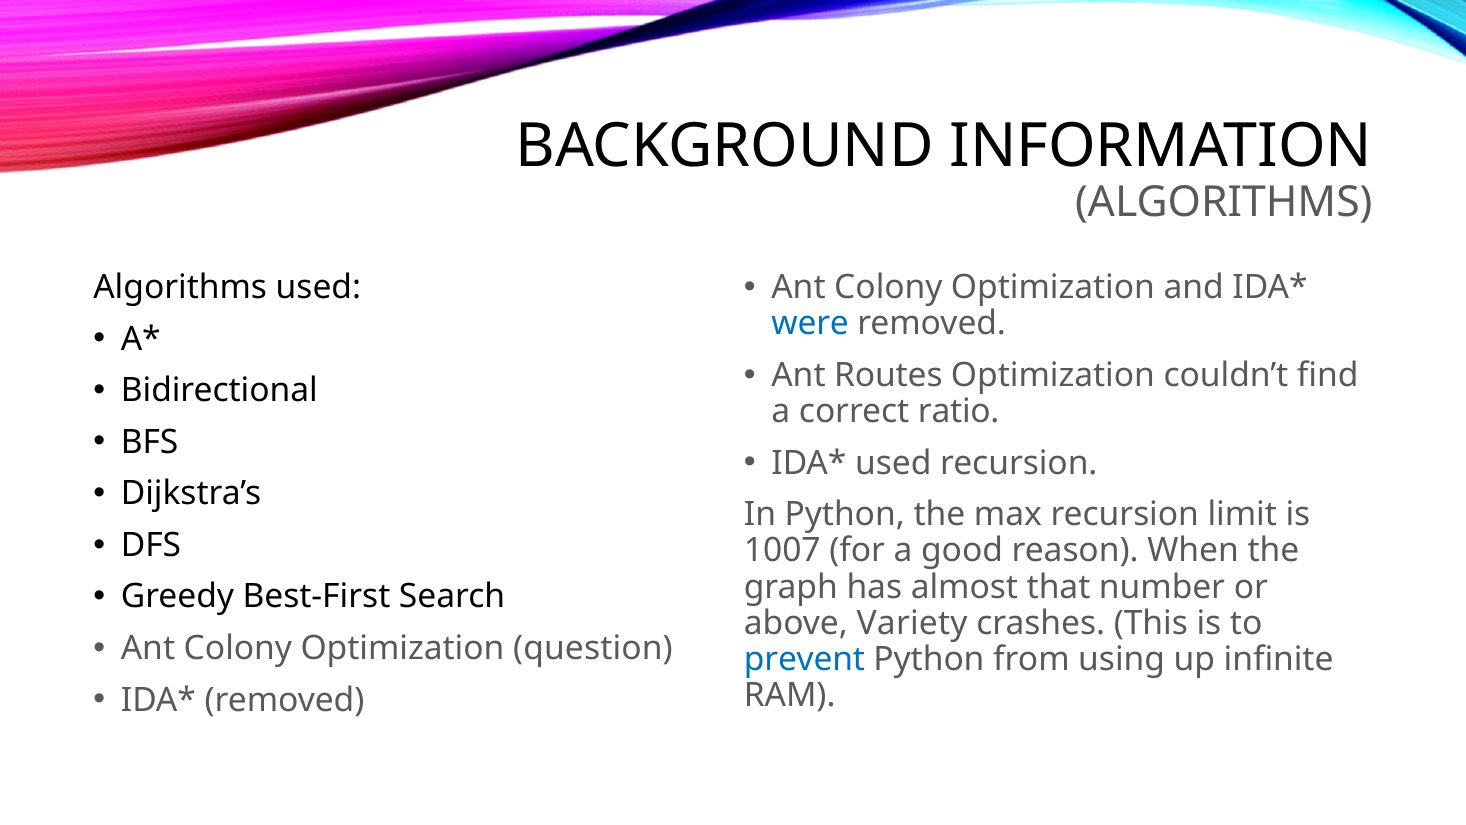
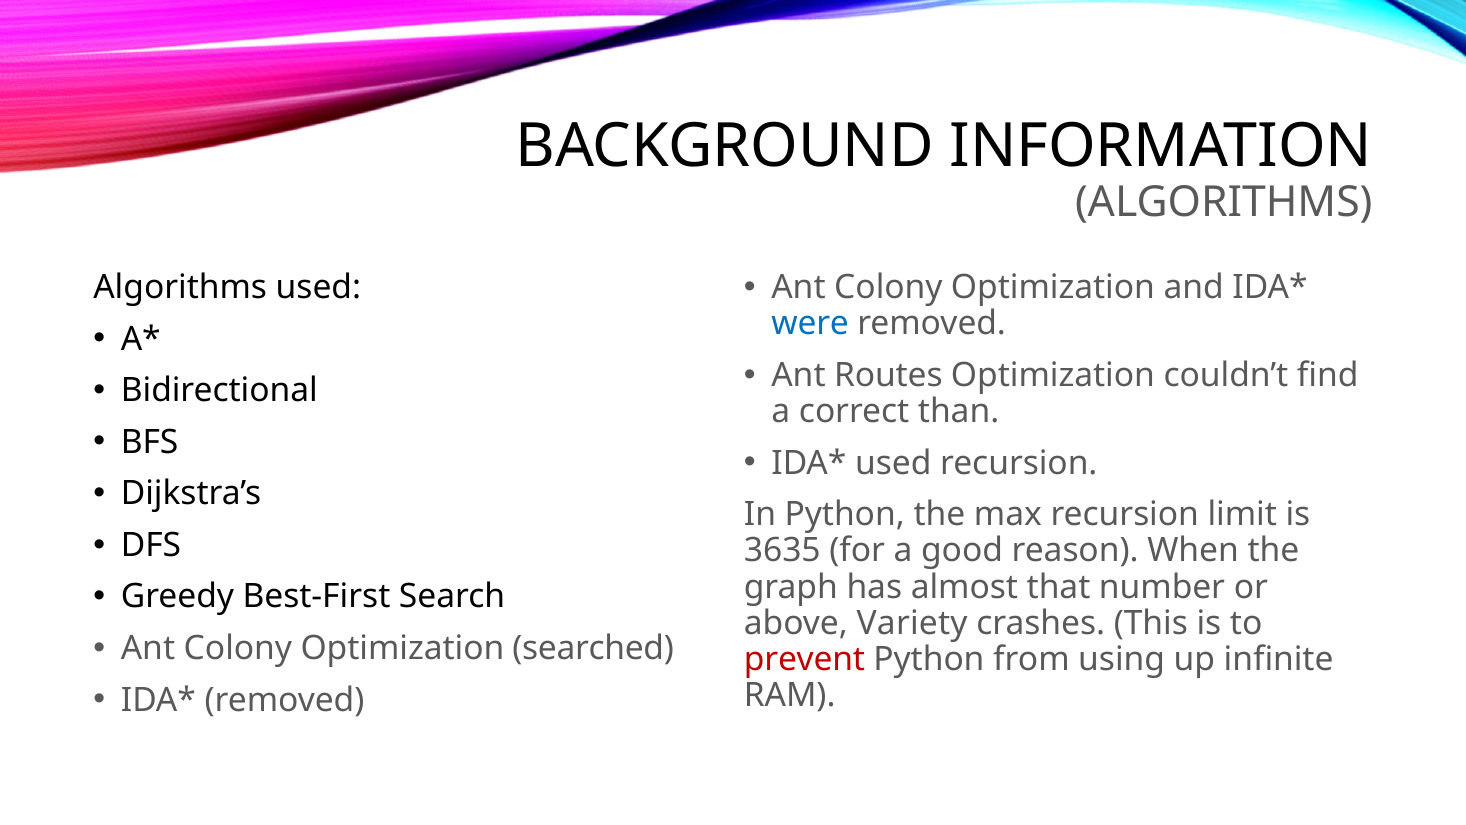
ratio: ratio -> than (959, 411)
1007: 1007 -> 3635 (782, 550)
question: question -> searched (593, 648)
prevent colour: blue -> red (804, 659)
